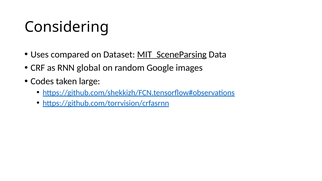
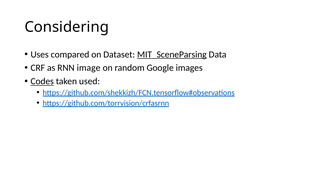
global: global -> image (89, 68)
Codes underline: none -> present (42, 81)
large: large -> used (90, 81)
